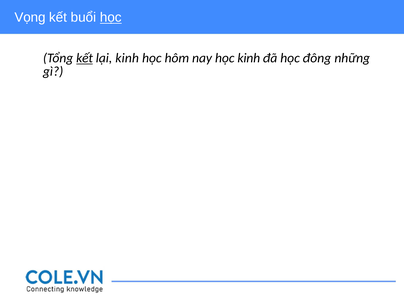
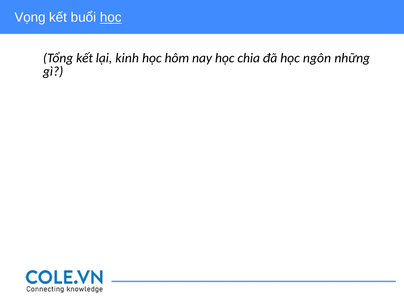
kết underline: present -> none (85, 58)
học kinh: kinh -> chia (249, 58)
đông: đông -> ngôn (317, 58)
